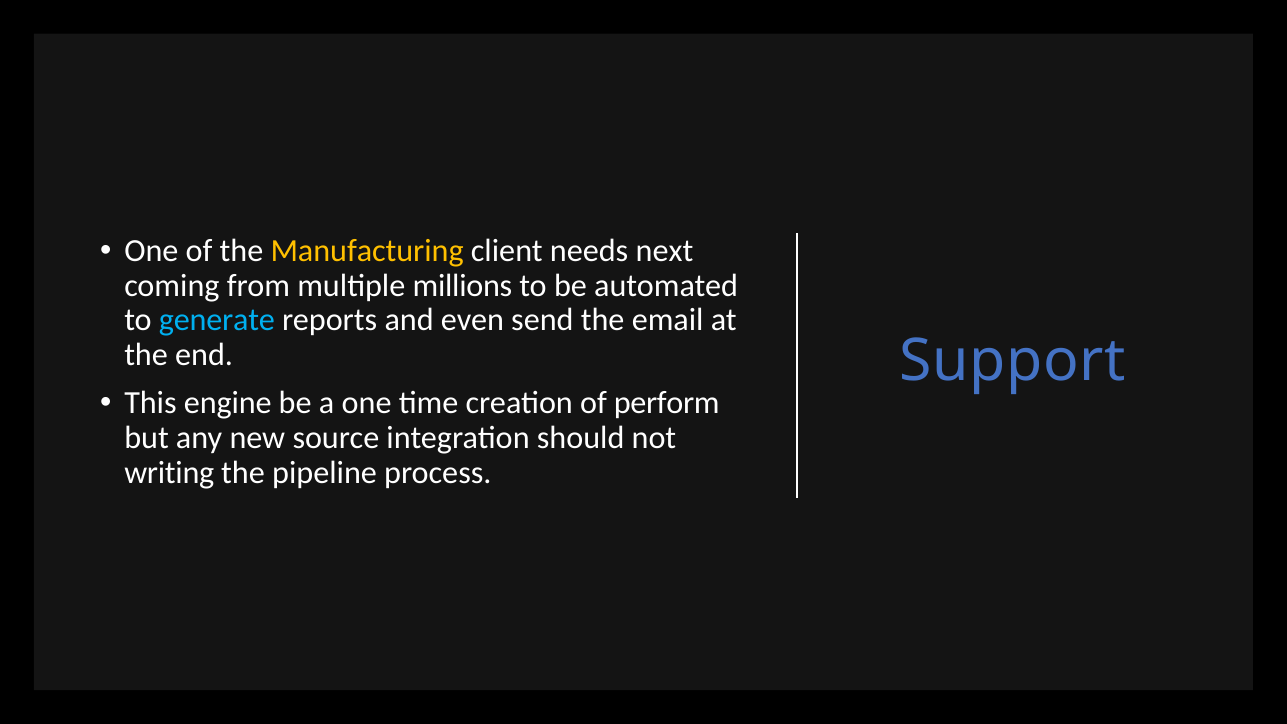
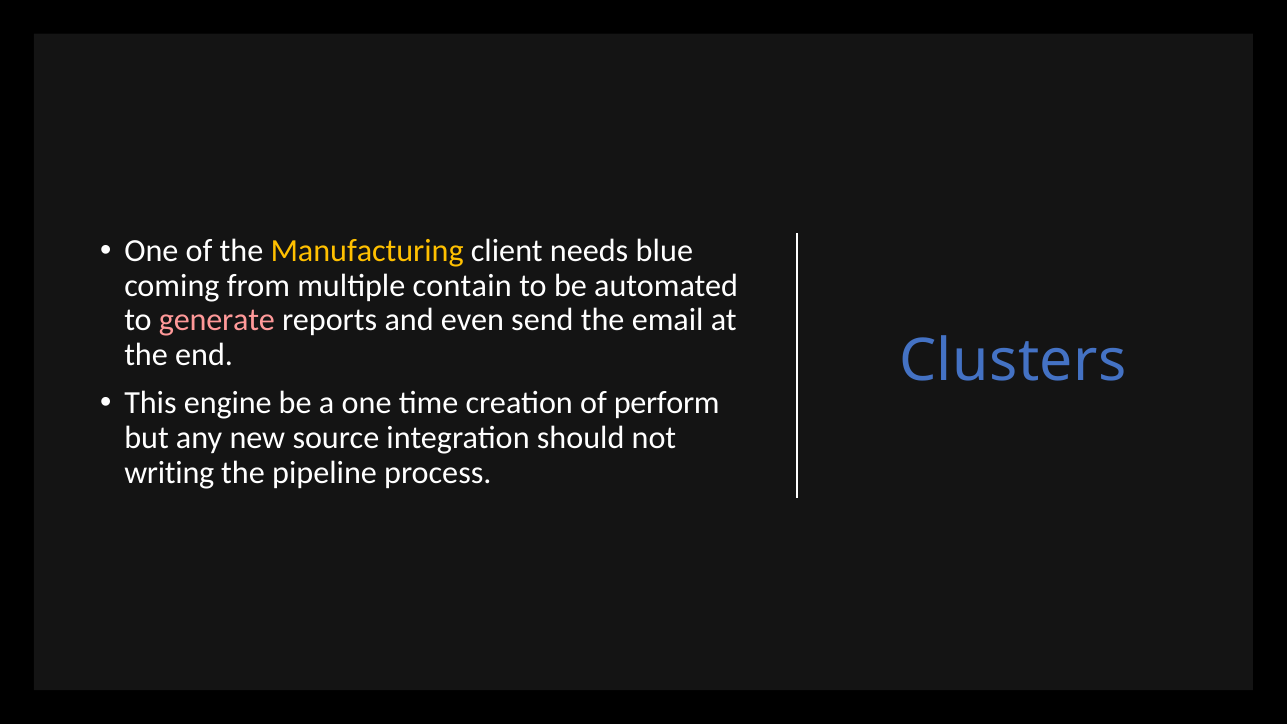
next: next -> blue (664, 251)
millions: millions -> contain (462, 286)
generate colour: light blue -> pink (217, 320)
Support: Support -> Clusters (1013, 361)
